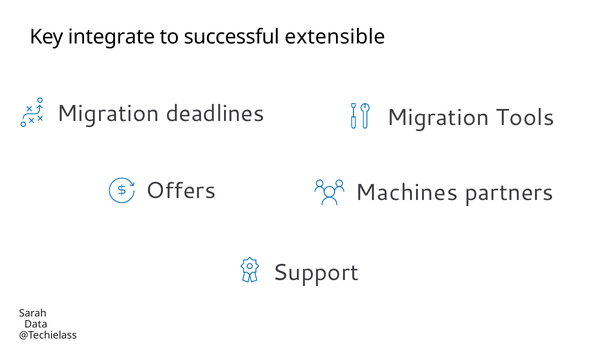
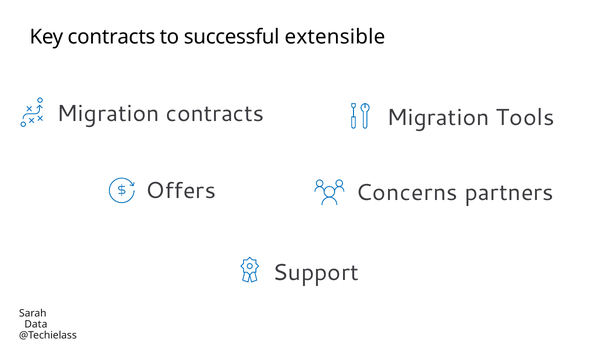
Key integrate: integrate -> contracts (112, 37)
Migration deadlines: deadlines -> contracts (215, 113)
Machines: Machines -> Concerns (407, 192)
